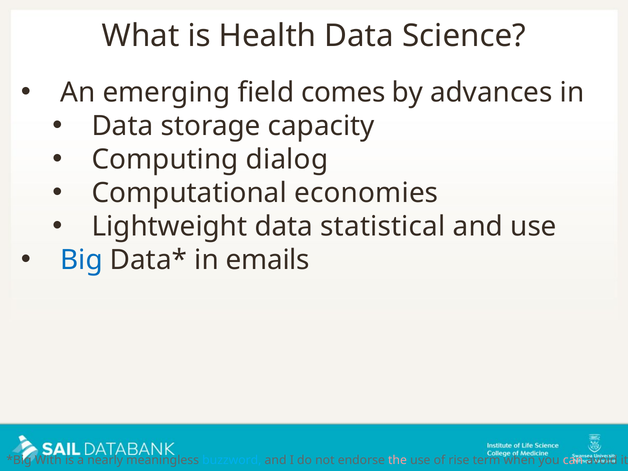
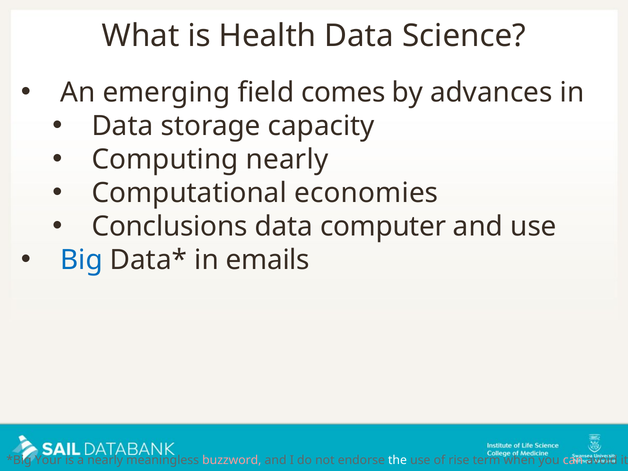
Computing dialog: dialog -> nearly (287, 160)
Lightweight: Lightweight -> Conclusions (170, 227)
statistical: statistical -> computer (383, 227)
With: With -> Your (48, 460)
buzzword colour: light blue -> pink (232, 460)
the colour: pink -> white (398, 460)
